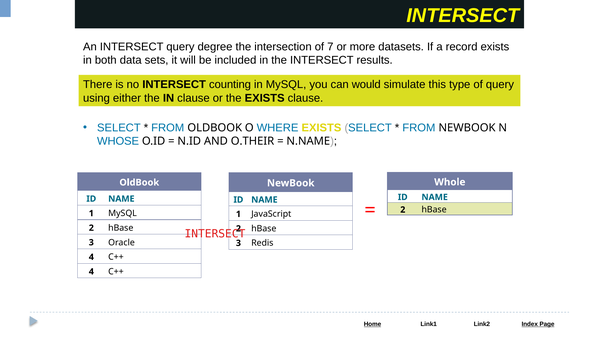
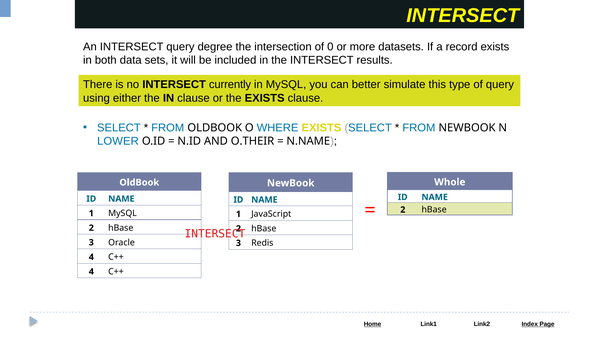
7: 7 -> 0 (330, 47)
counting: counting -> currently (230, 85)
would: would -> better (366, 85)
WHOSE: WHOSE -> LOWER (118, 141)
